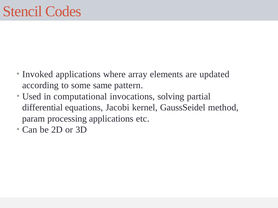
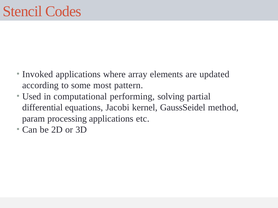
same: same -> most (102, 86)
invocations: invocations -> performing (132, 97)
